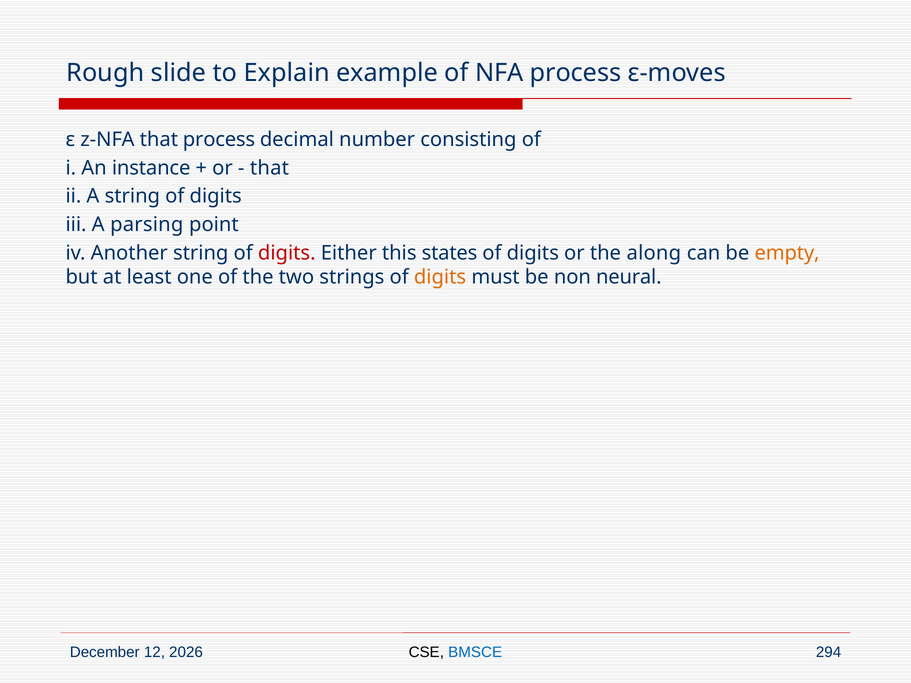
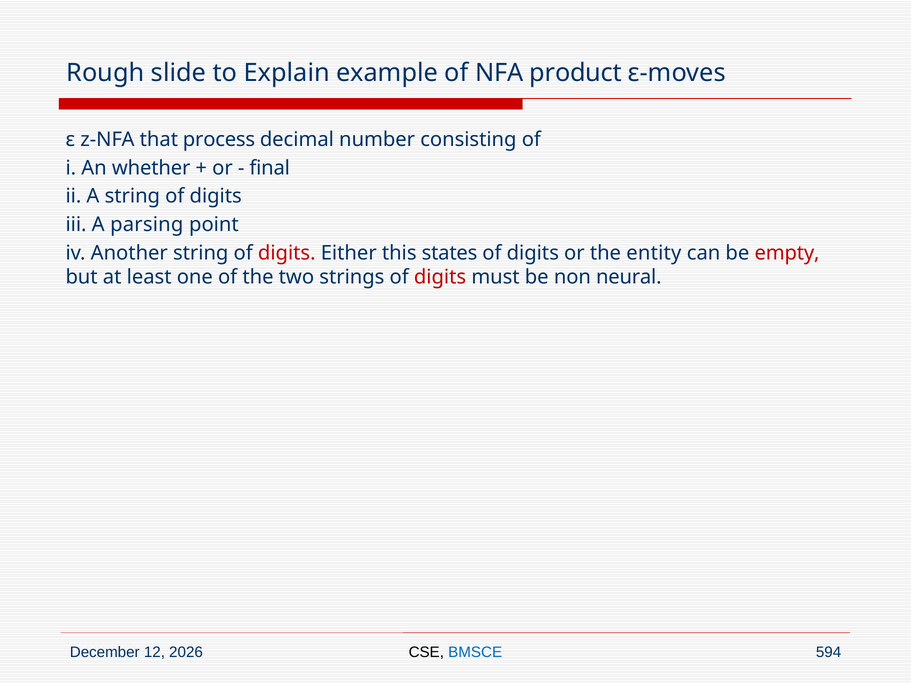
NFA process: process -> product (576, 73)
instance: instance -> whether (151, 168)
that: that -> final (270, 168)
along: along -> entity (654, 253)
empty colour: orange -> red (787, 253)
digits colour: orange -> red (440, 277)
294: 294 -> 594 (829, 652)
